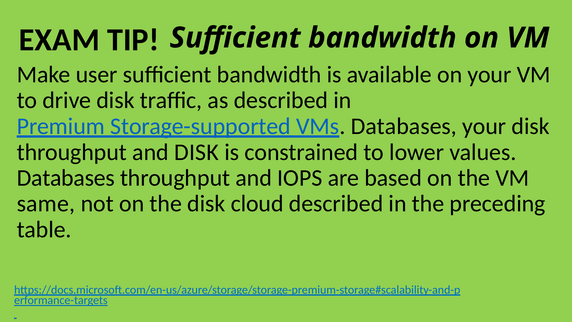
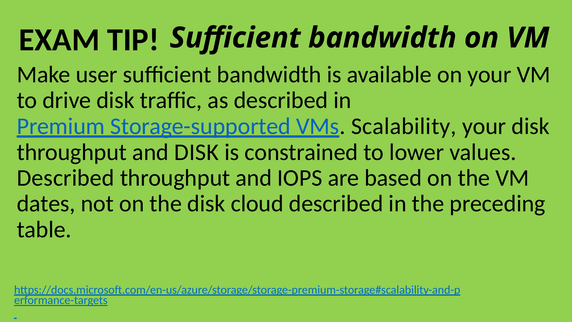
VMs Databases: Databases -> Scalability (404, 126)
Databases: Databases -> Described (66, 178)
same: same -> dates (46, 204)
